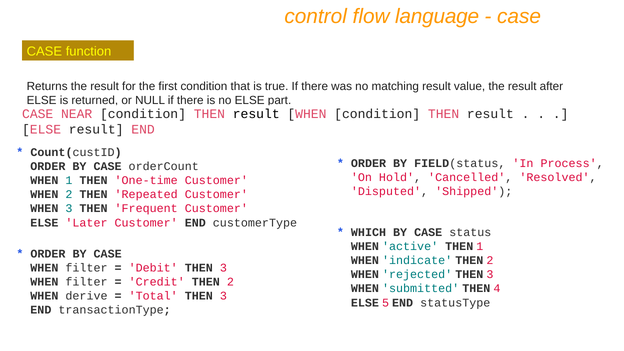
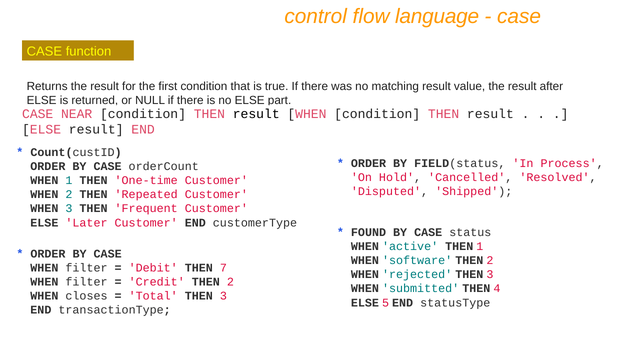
WHICH: WHICH -> FOUND (369, 232)
indicate: indicate -> software (417, 261)
Debit THEN 3: 3 -> 7 (223, 268)
derive: derive -> closes (87, 296)
